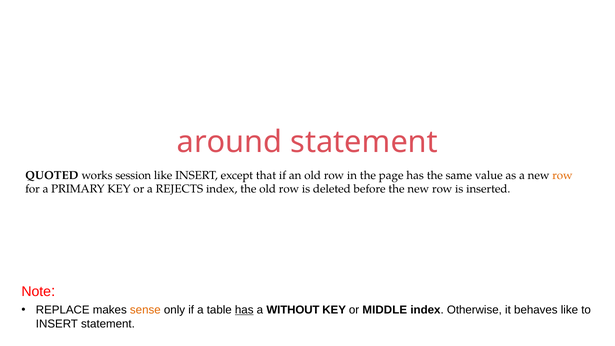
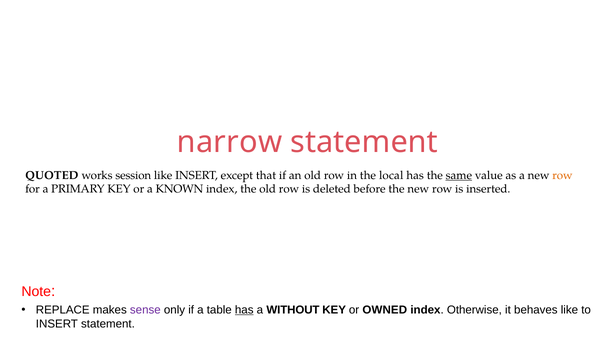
around: around -> narrow (230, 142)
page: page -> local (391, 175)
same underline: none -> present (459, 175)
REJECTS: REJECTS -> KNOWN (179, 189)
sense colour: orange -> purple (145, 310)
MIDDLE: MIDDLE -> OWNED (385, 310)
